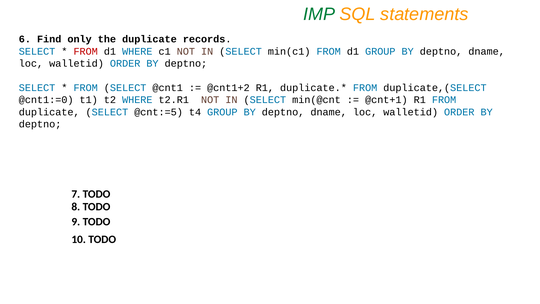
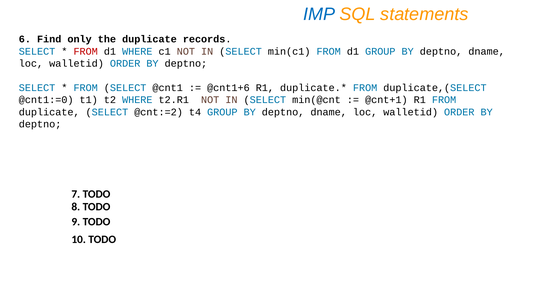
IMP colour: green -> blue (319, 14)
@cnt1+2: @cnt1+2 -> @cnt1+6 (228, 88)
@cnt:=5: @cnt:=5 -> @cnt:=2 (159, 112)
